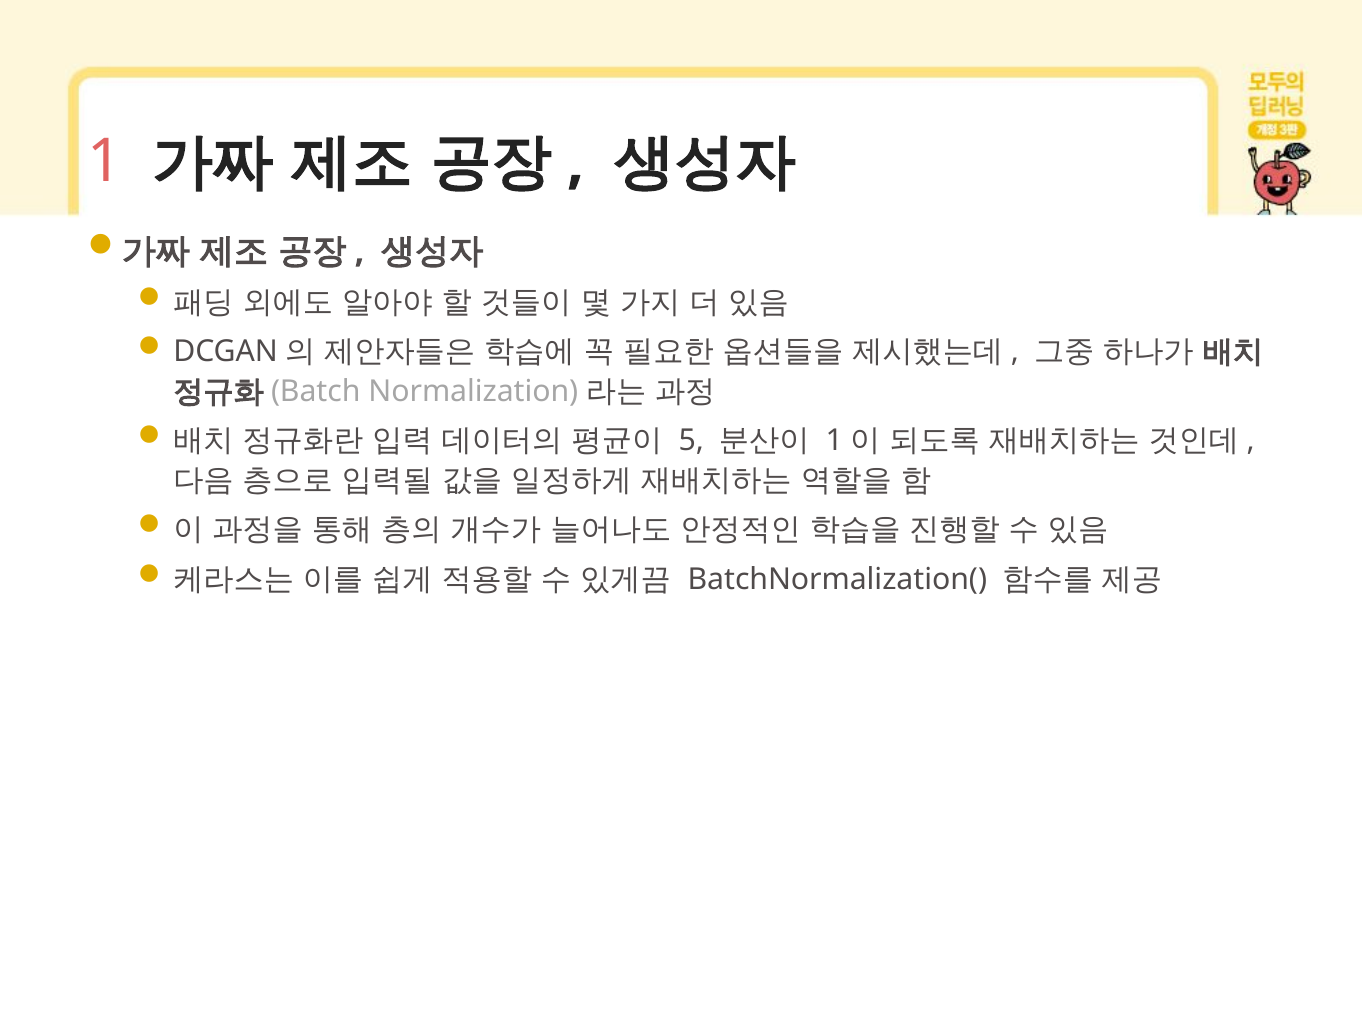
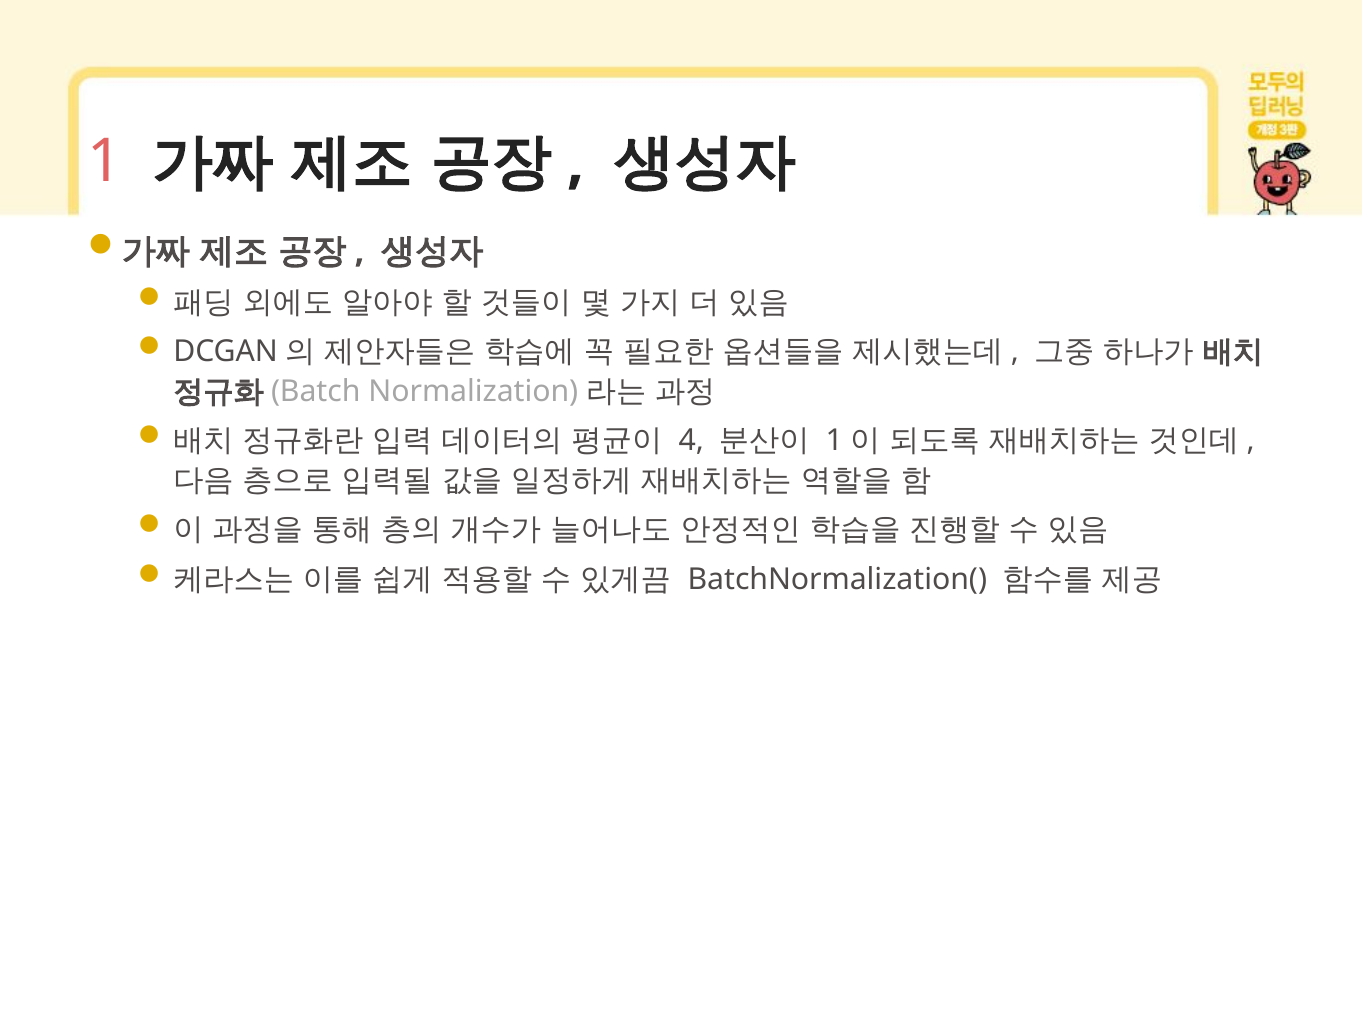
5: 5 -> 4 (691, 441)
